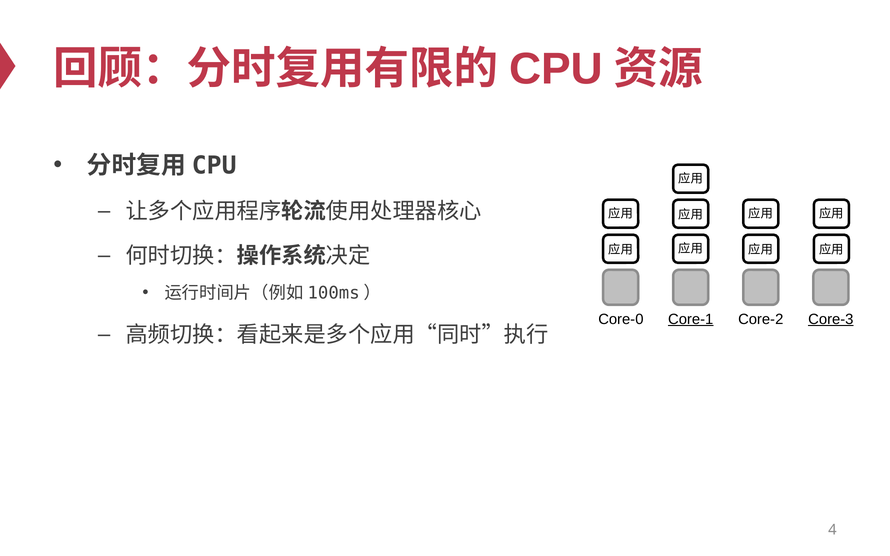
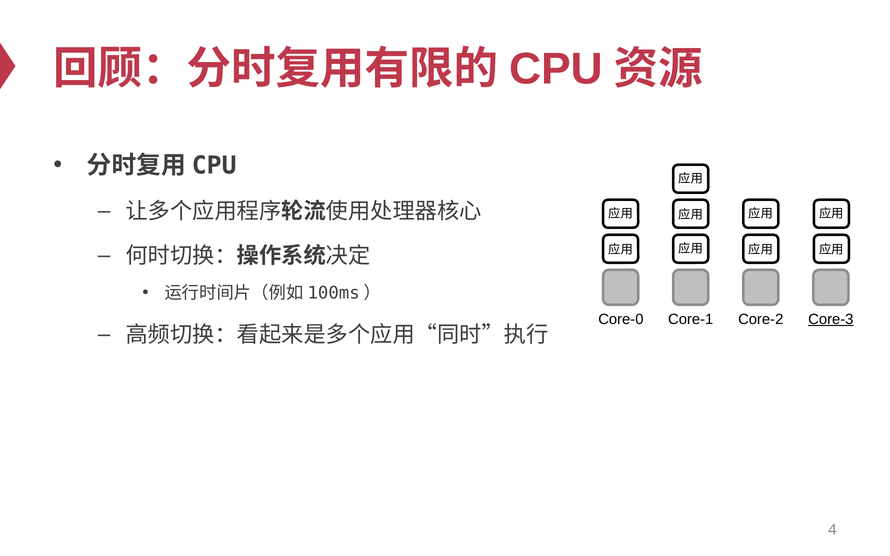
Core-1 underline: present -> none (691, 319)
